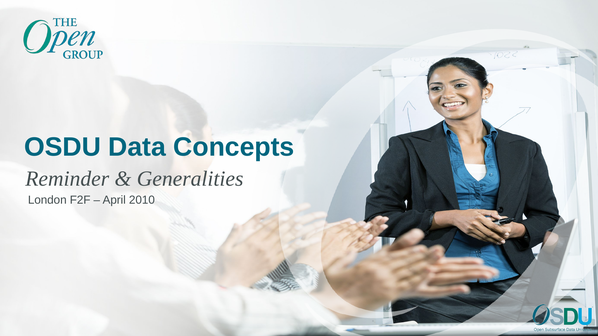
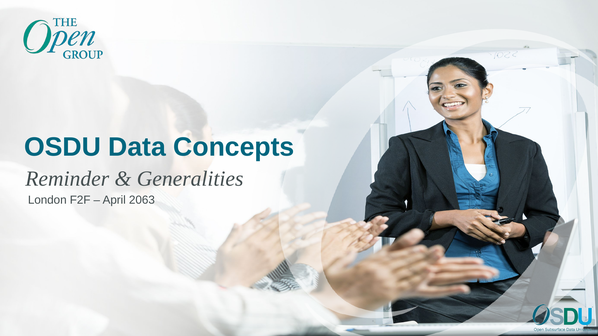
2010: 2010 -> 2063 (142, 200)
